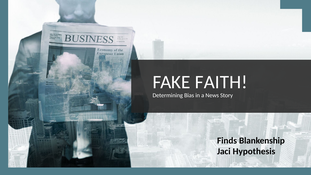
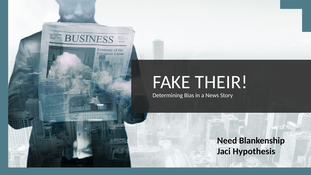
FAITH: FAITH -> THEIR (221, 82)
Finds: Finds -> Need (227, 140)
